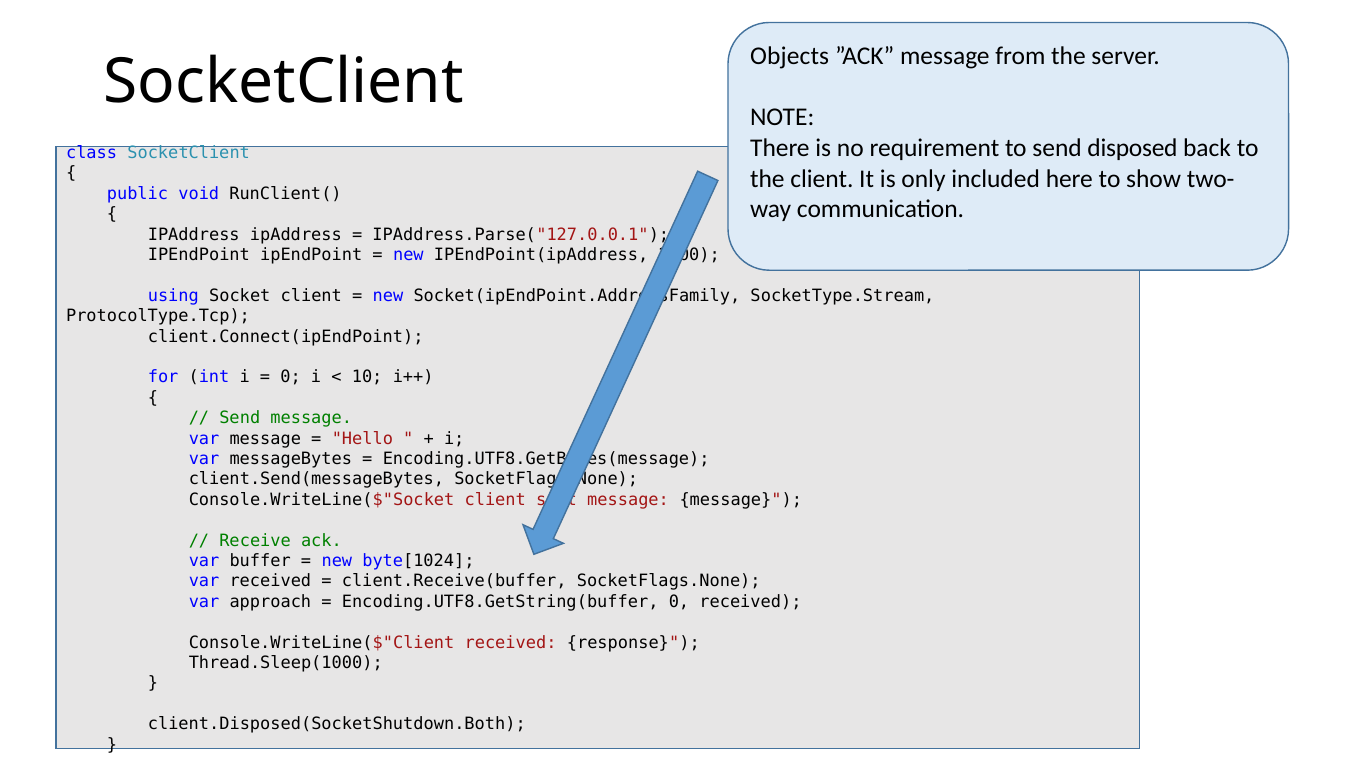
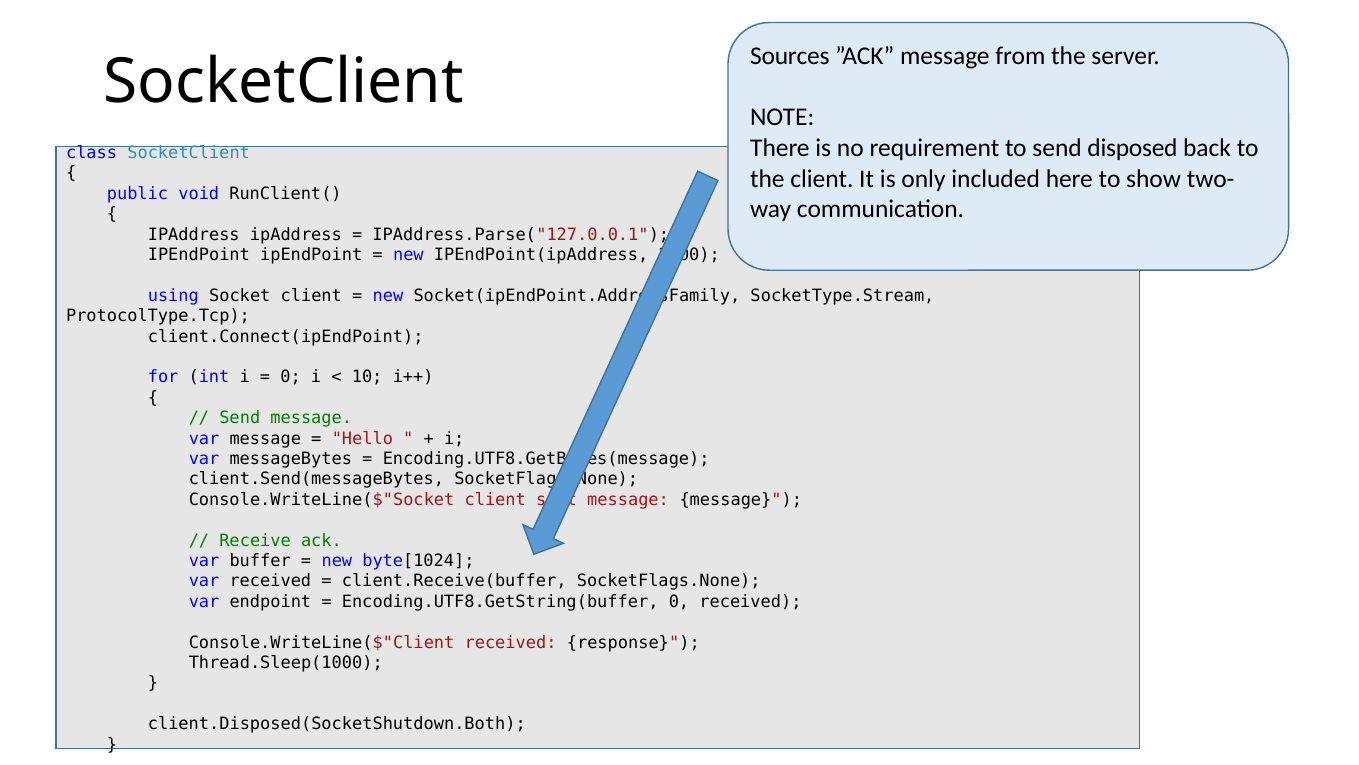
Objects: Objects -> Sources (790, 56)
approach: approach -> endpoint (270, 601)
